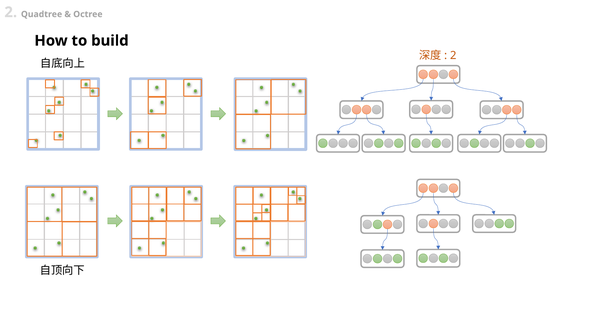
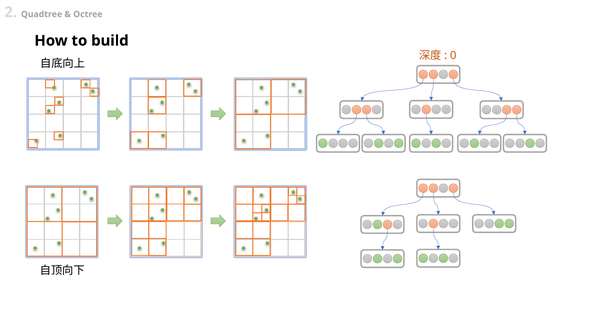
2: 2 -> 0 (453, 55)
